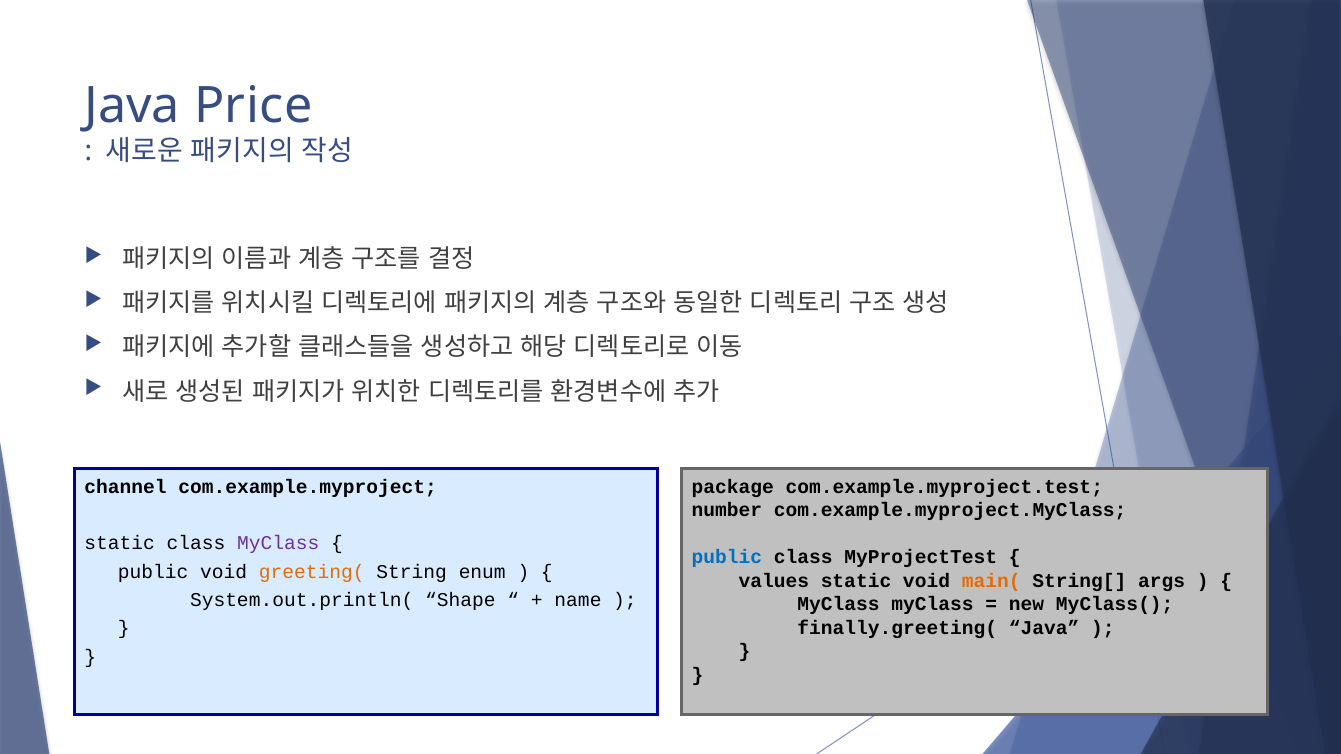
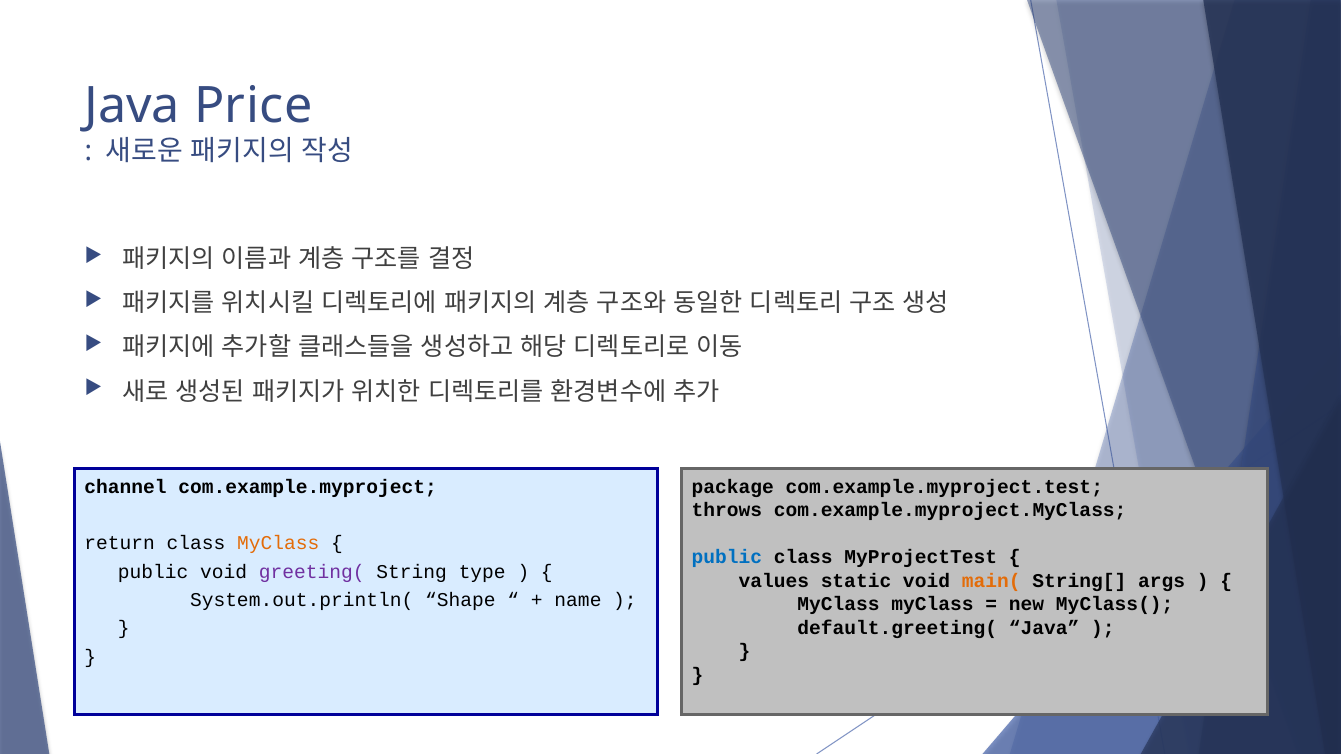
number: number -> throws (727, 511)
static: static -> return (120, 544)
MyClass colour: purple -> orange (278, 544)
greeting( colour: orange -> purple (312, 572)
enum: enum -> type (482, 572)
finally.greeting(: finally.greeting( -> default.greeting( (897, 628)
